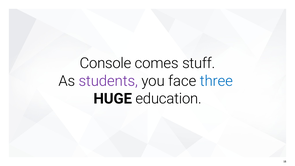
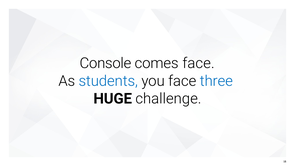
comes stuff: stuff -> face (199, 63)
students colour: purple -> blue (108, 81)
education: education -> challenge (168, 99)
